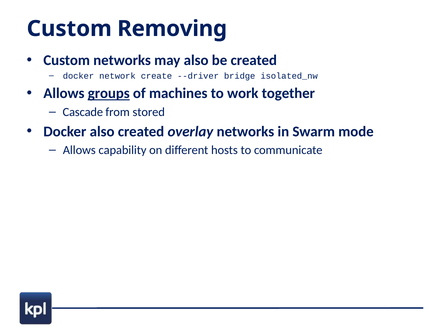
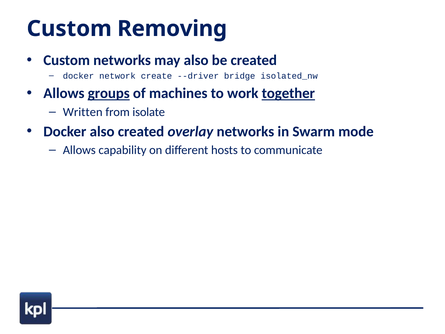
together underline: none -> present (288, 93)
Cascade: Cascade -> Written (83, 112)
stored: stored -> isolate (149, 112)
